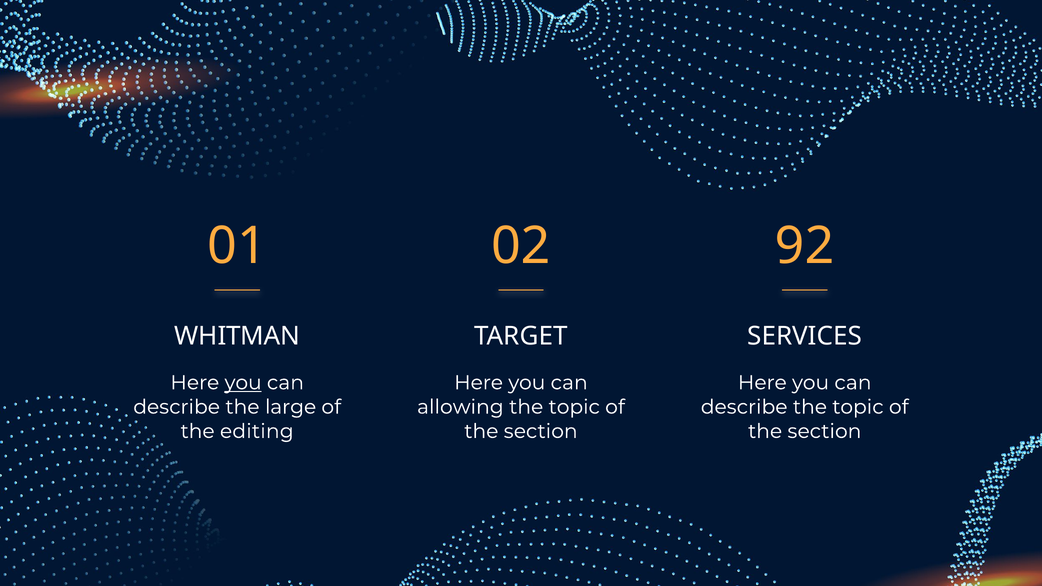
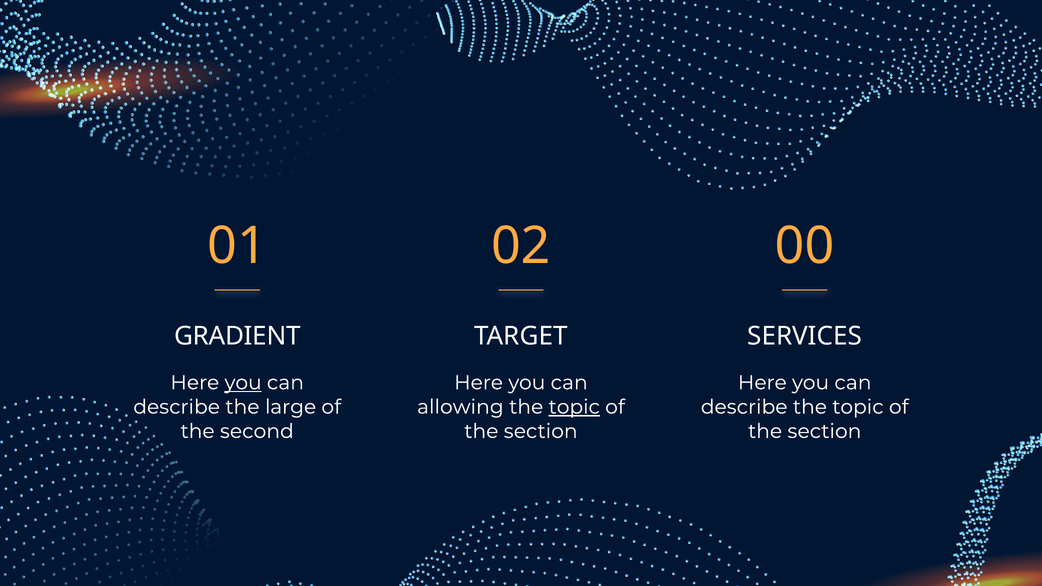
92: 92 -> 00 (805, 246)
WHITMAN: WHITMAN -> GRADIENT (237, 336)
topic underline: none -> present (574, 407)
editing: editing -> second (257, 431)
